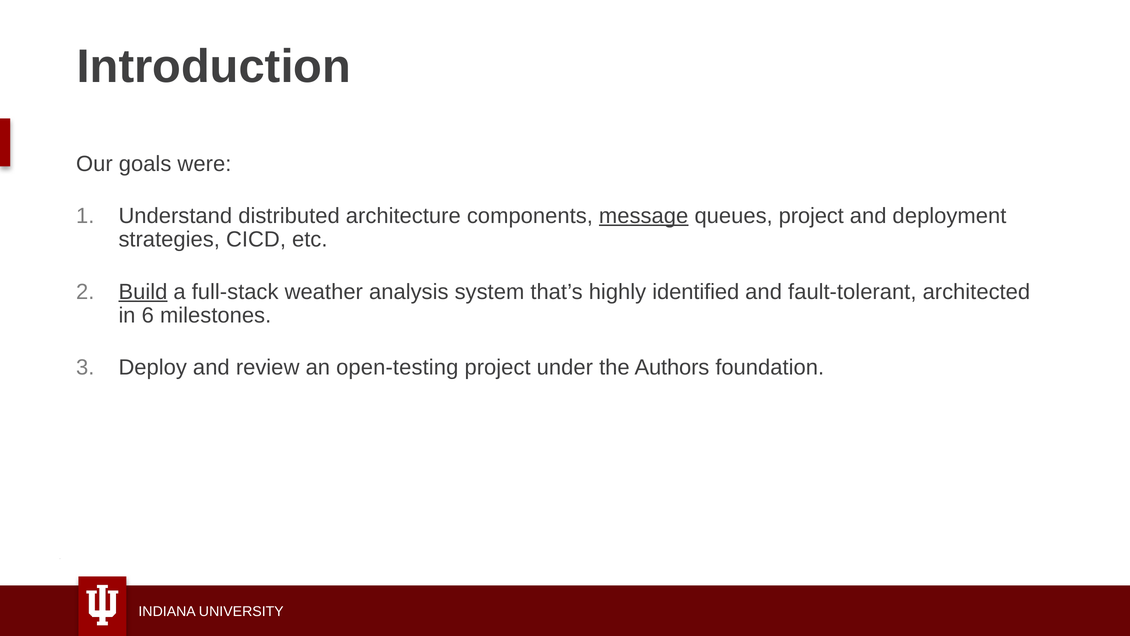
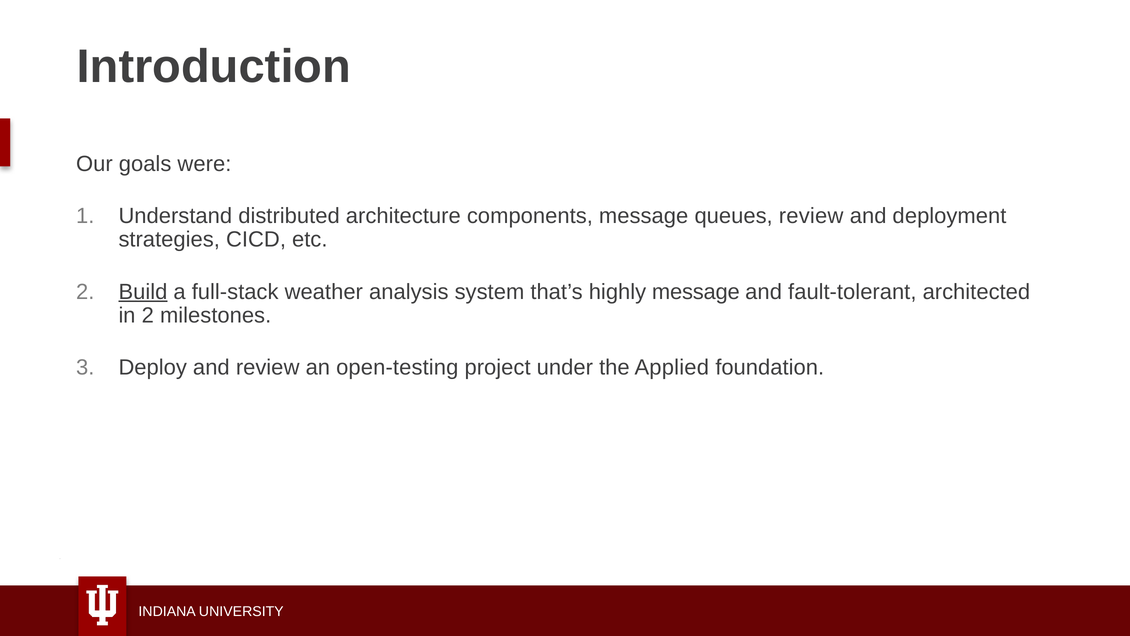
message underline: present -> none (644, 216)
queues project: project -> review (811, 216)
highly identified: identified -> message (696, 292)
in 6: 6 -> 2 (148, 315)
Authors: Authors -> Applied (672, 367)
